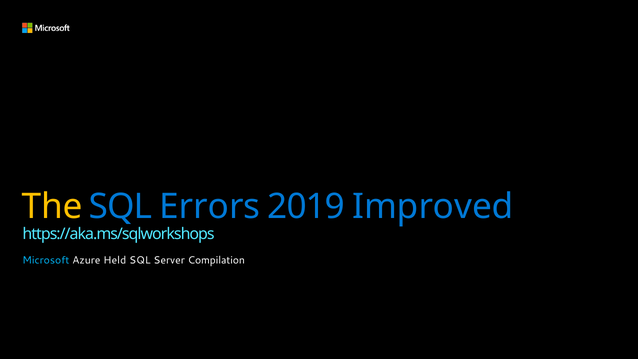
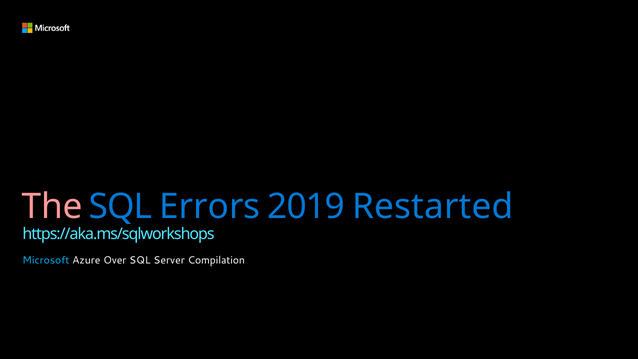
The colour: yellow -> pink (52, 206)
Improved: Improved -> Restarted (433, 206)
Held: Held -> Over (115, 260)
